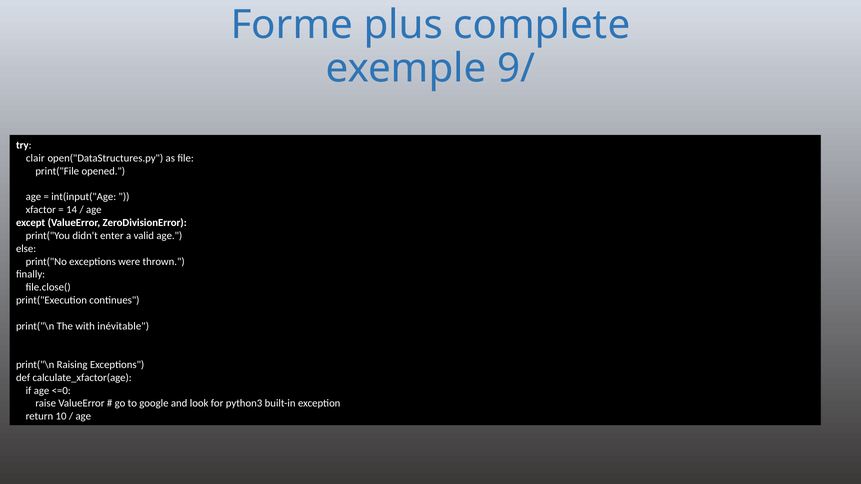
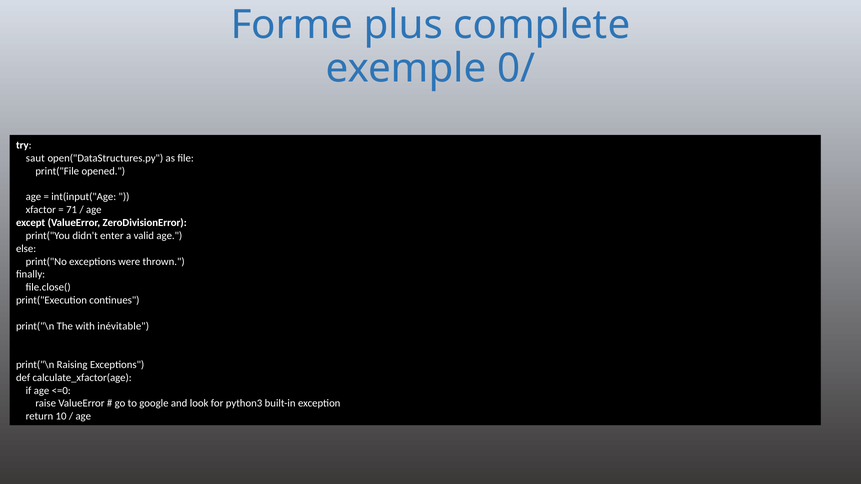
9/: 9/ -> 0/ (516, 68)
clair: clair -> saut (35, 158)
14: 14 -> 71 (72, 210)
